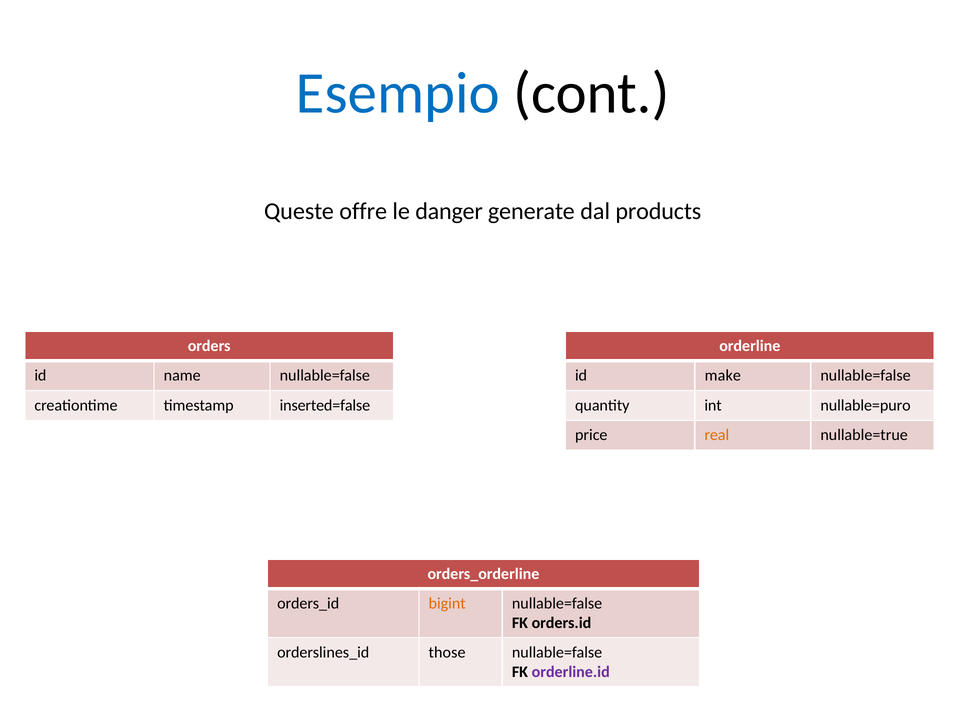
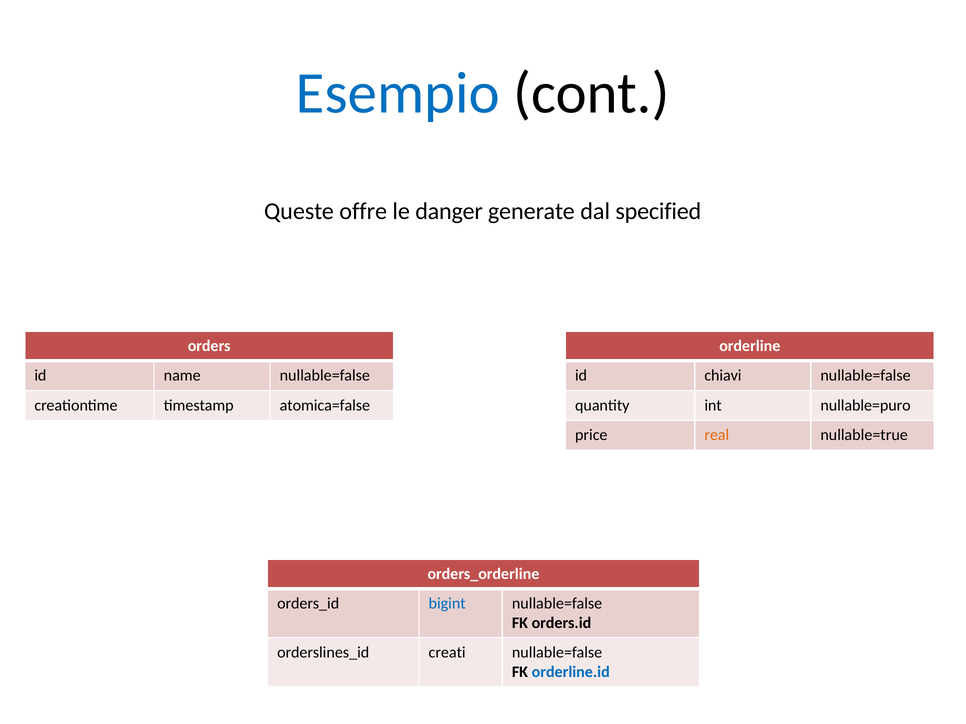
products: products -> specified (658, 211)
make: make -> chiavi (723, 376)
inserted=false: inserted=false -> atomica=false (325, 406)
bigint colour: orange -> blue (447, 604)
those: those -> creati (447, 653)
orderline.id colour: purple -> blue (571, 672)
